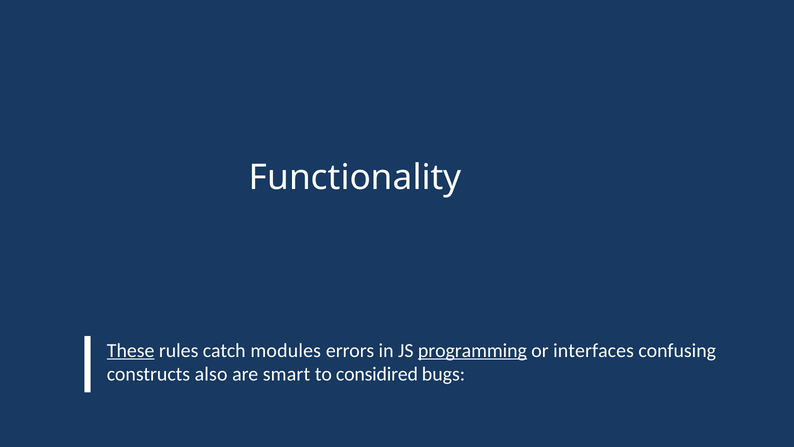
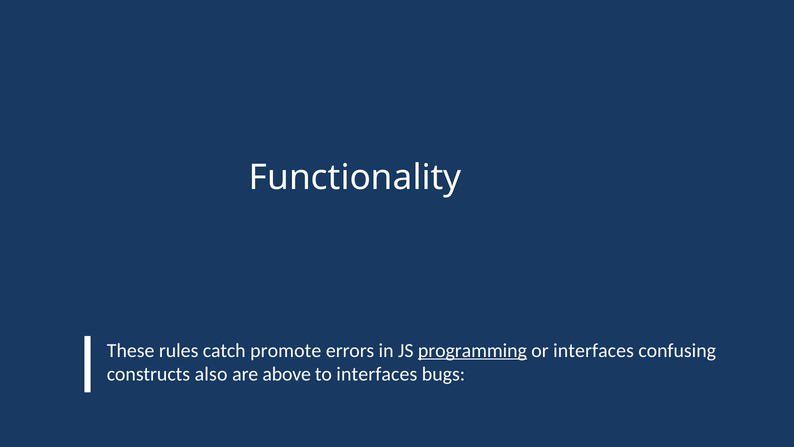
These underline: present -> none (131, 350)
modules: modules -> promote (286, 350)
smart: smart -> above (287, 374)
to considired: considired -> interfaces (377, 374)
